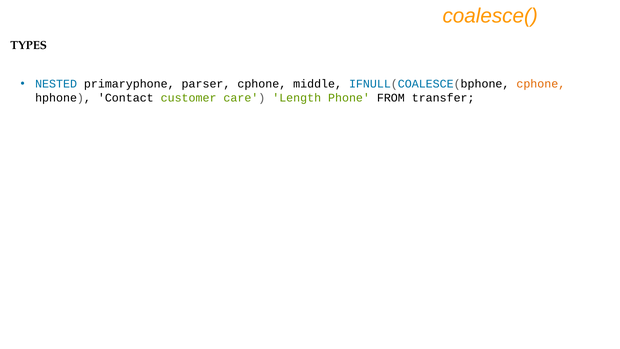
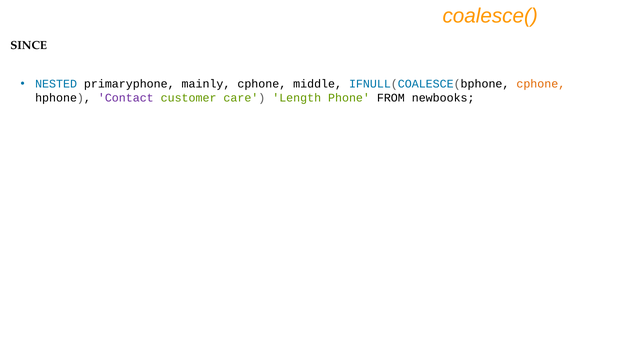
TYPES: TYPES -> SINCE (29, 45)
parser: parser -> mainly (206, 84)
Contact colour: black -> purple (126, 98)
transfer: transfer -> newbooks (443, 98)
